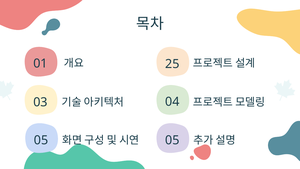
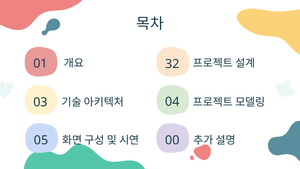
25: 25 -> 32 (172, 64)
05: 05 -> 00 (172, 140)
